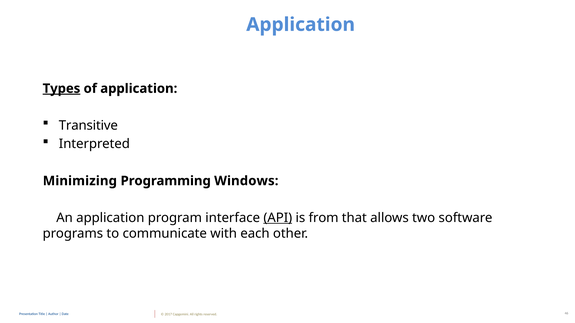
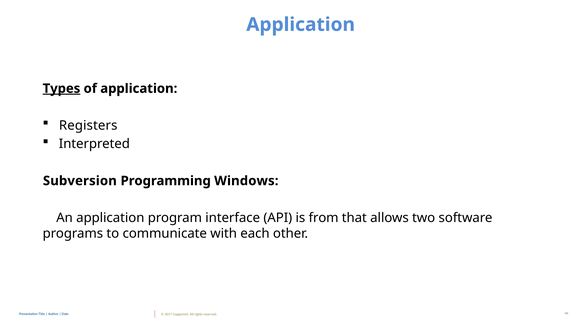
Transitive: Transitive -> Registers (88, 126)
Minimizing: Minimizing -> Subversion (80, 181)
API underline: present -> none (278, 218)
